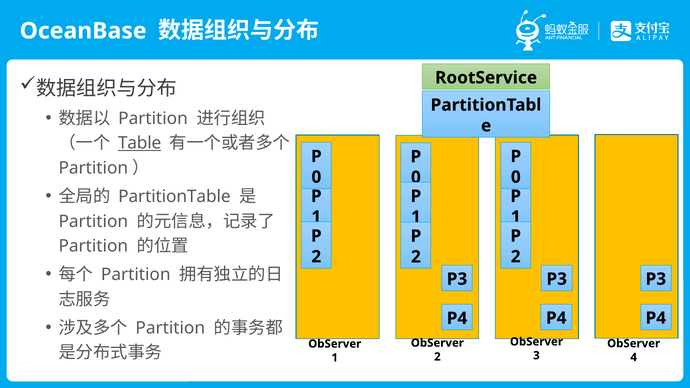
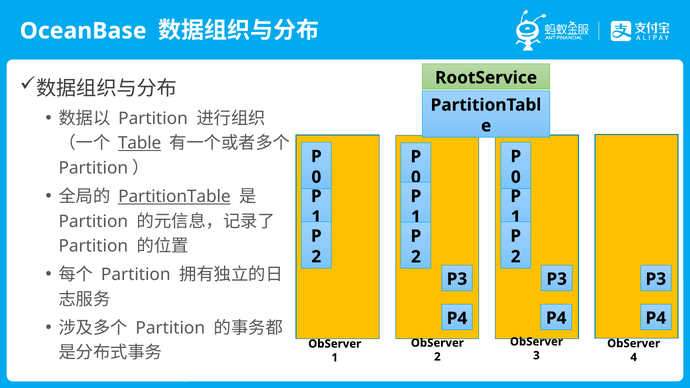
PartitionTable underline: none -> present (174, 197)
